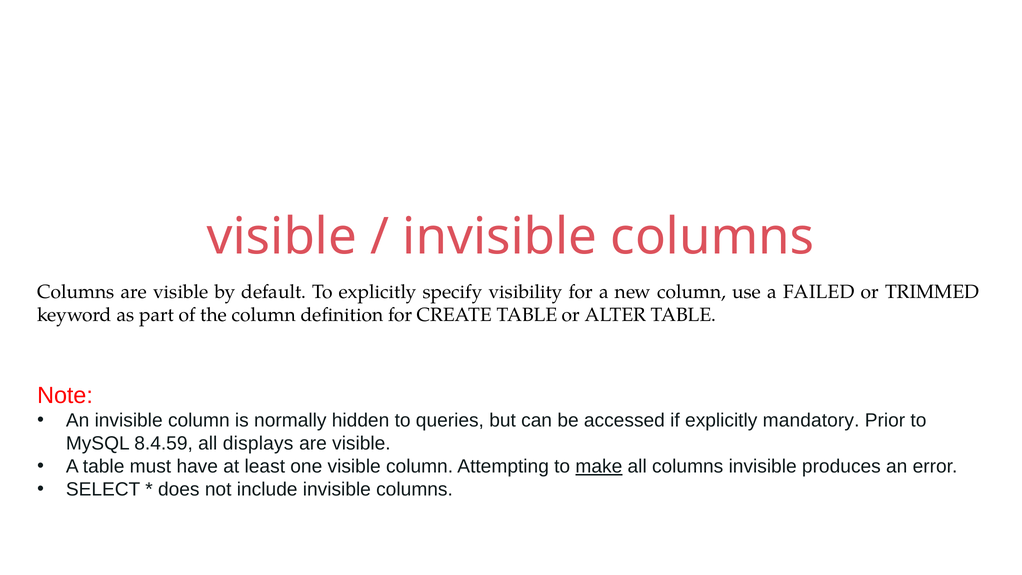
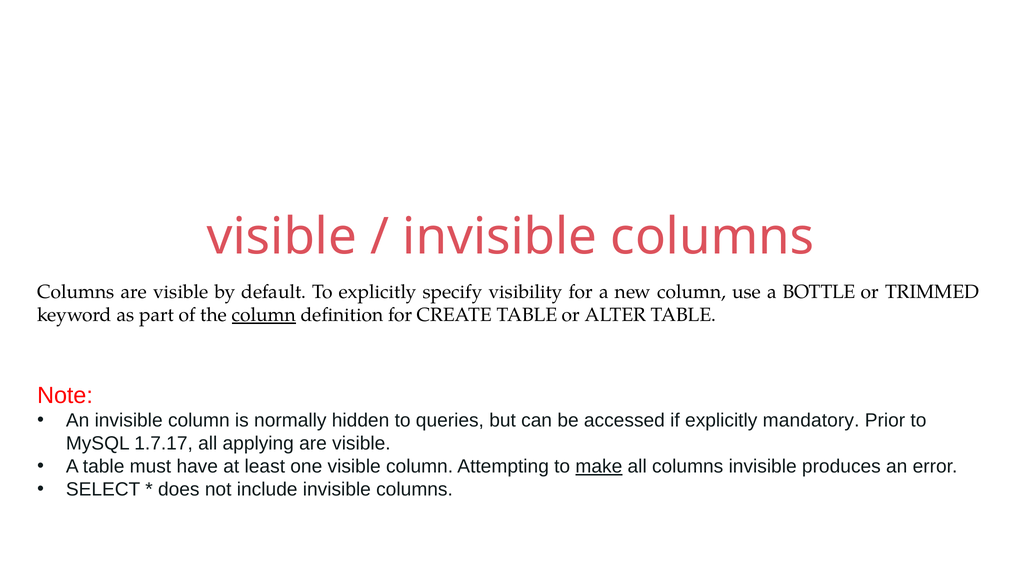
FAILED: FAILED -> BOTTLE (819, 292)
column underline: none -> present (264, 315)
8.4.59: 8.4.59 -> 1.7.17 (164, 443)
displays: displays -> applying (258, 443)
